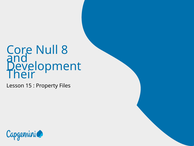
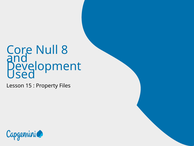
Their: Their -> Used (21, 74)
